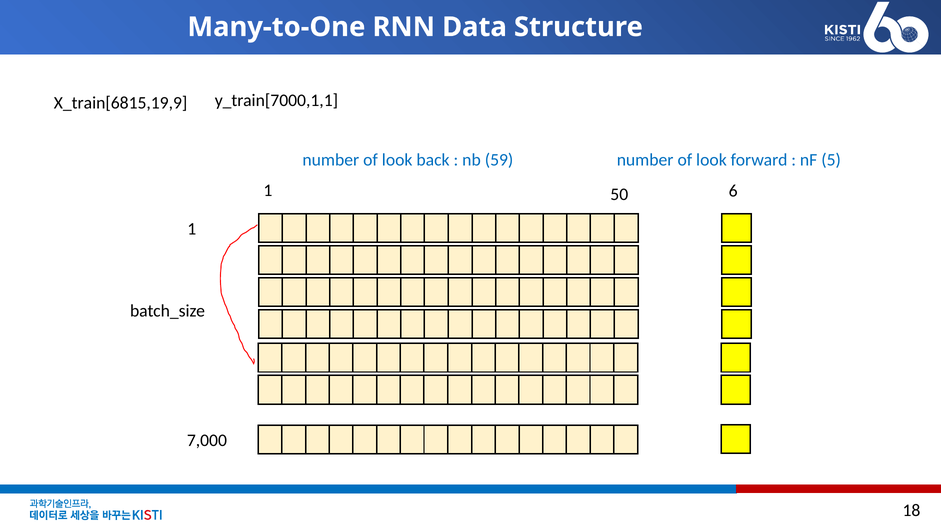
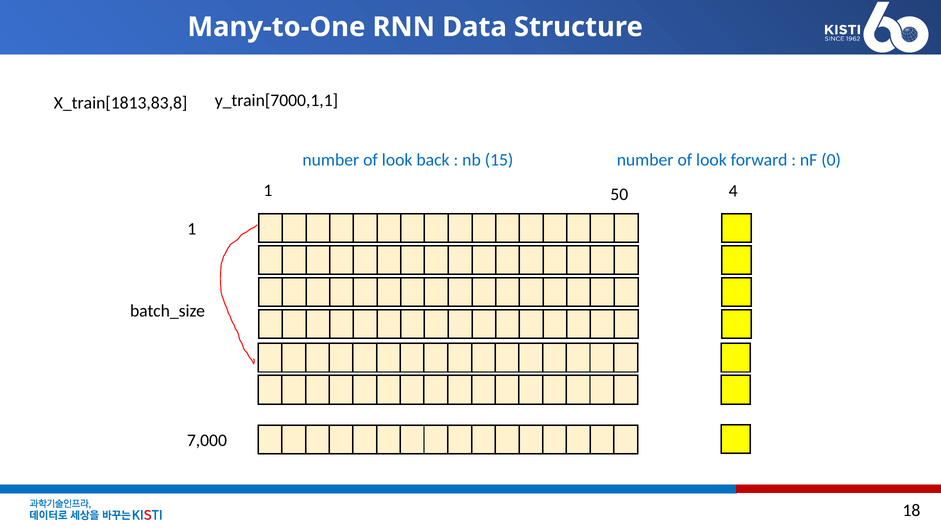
X_train[6815,19,9: X_train[6815,19,9 -> X_train[1813,83,8 (121, 103)
59: 59 -> 15 (499, 160)
5: 5 -> 0 (831, 160)
6: 6 -> 4 (733, 191)
